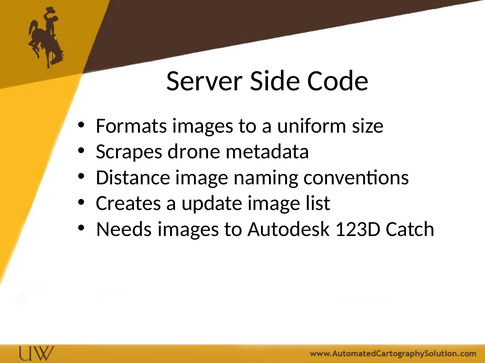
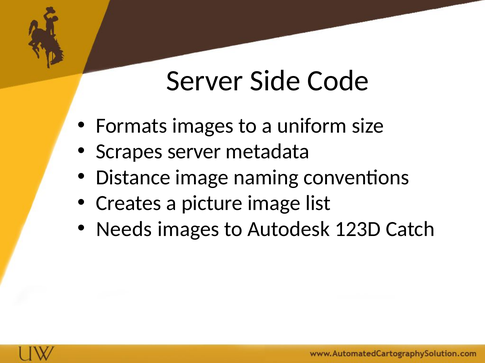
Scrapes drone: drone -> server (194, 152)
update: update -> picture (212, 204)
